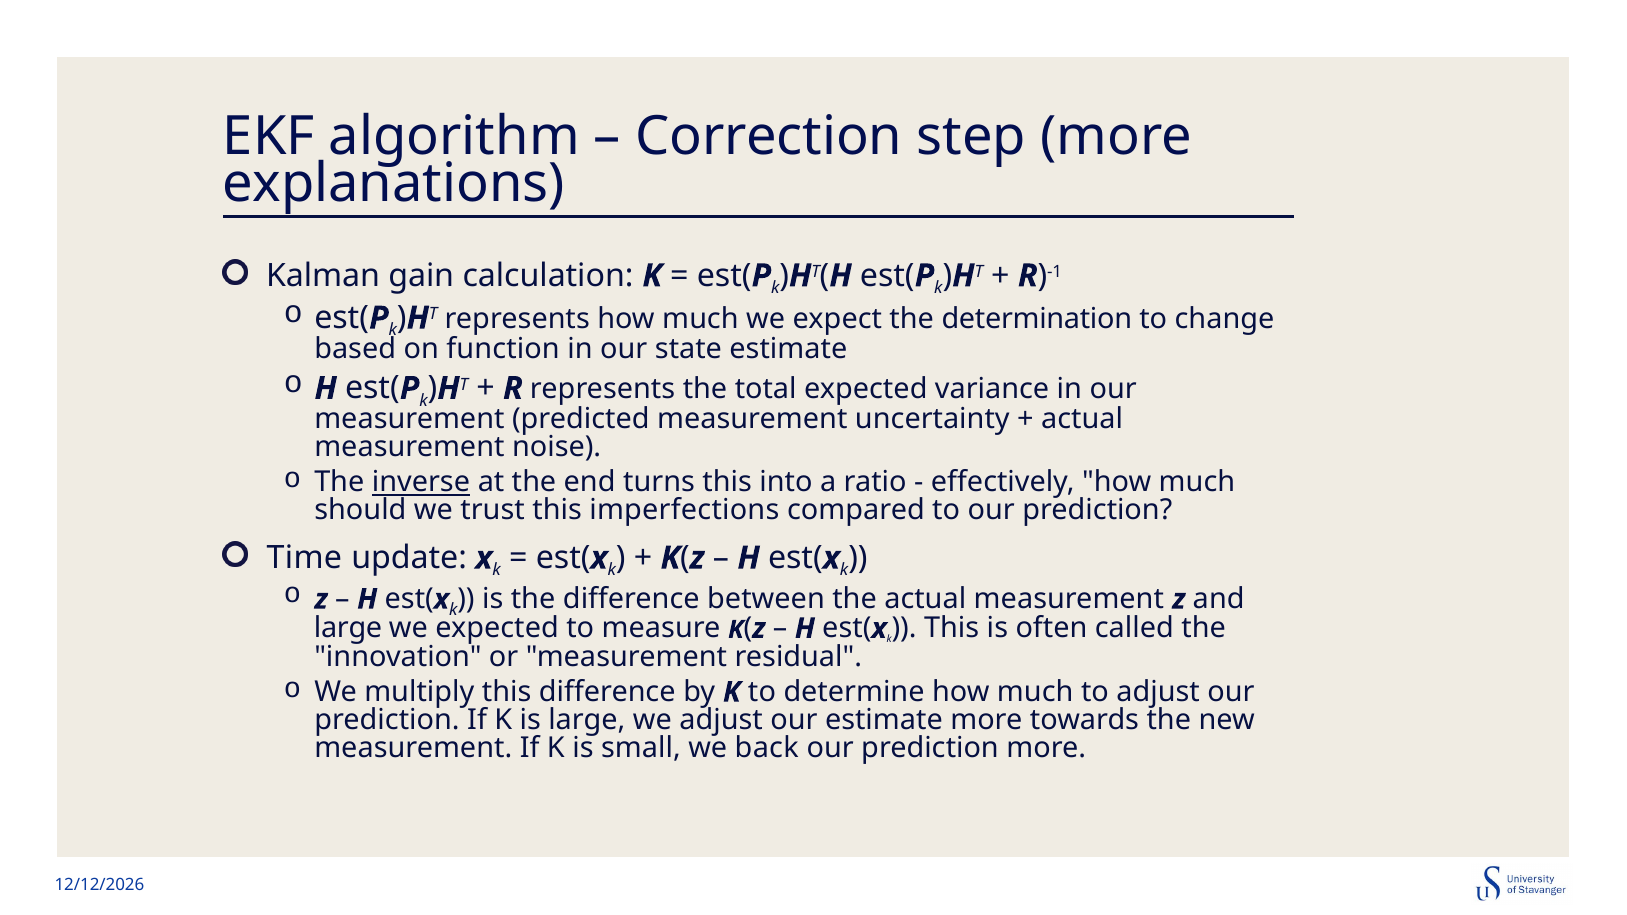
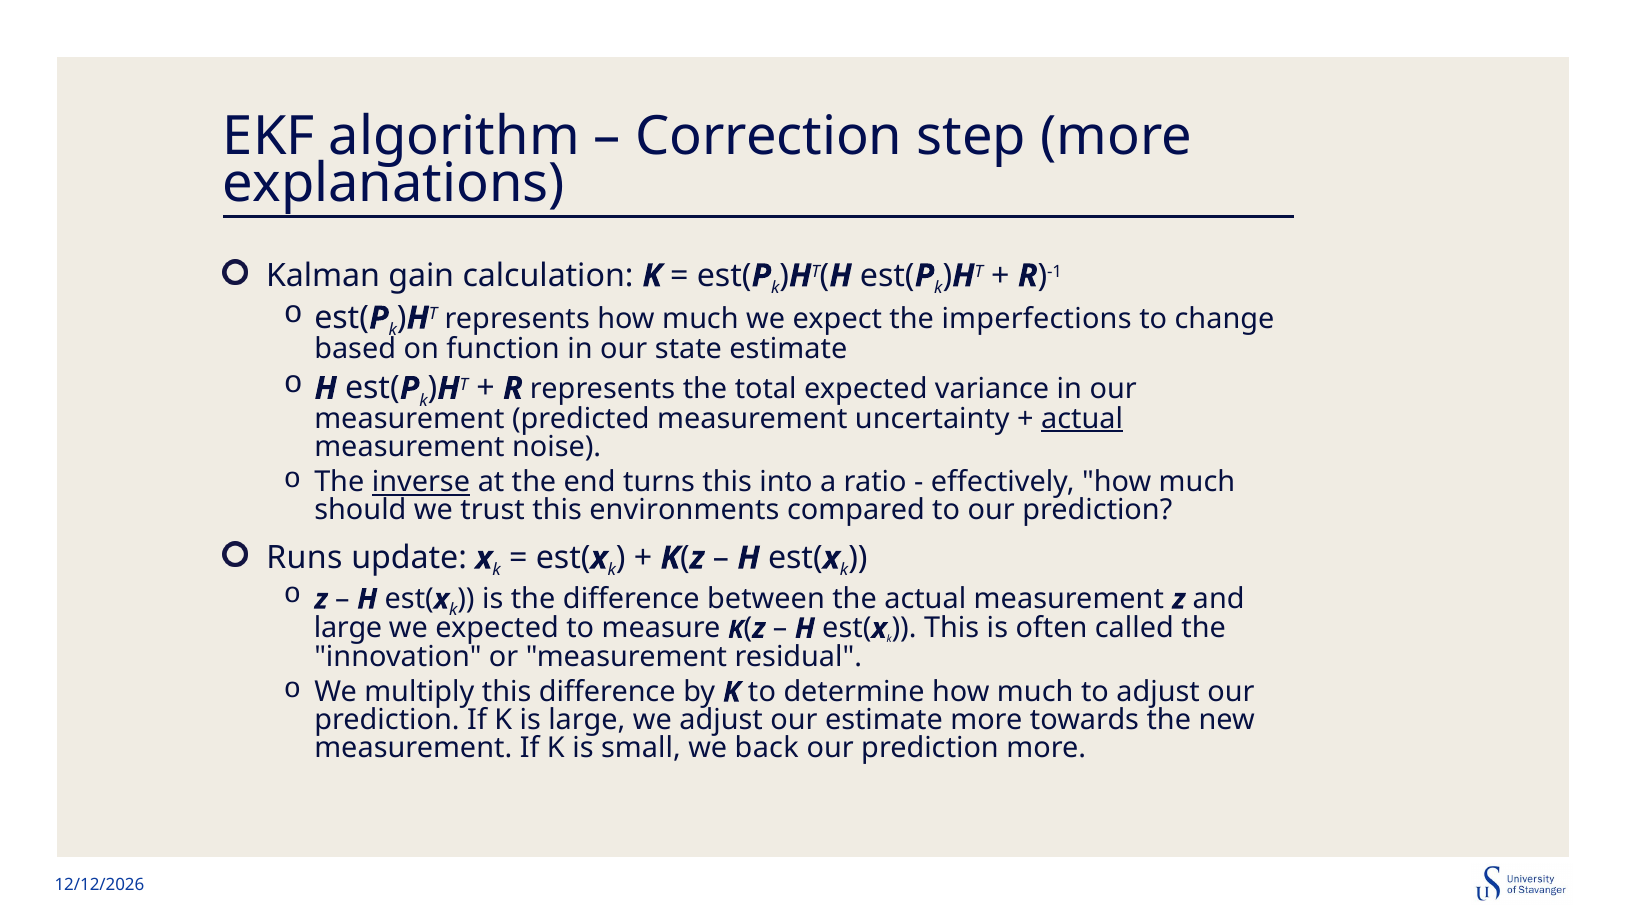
determination: determination -> imperfections (1037, 319)
actual underline: none -> present (1082, 419)
imperfections: imperfections -> environments (684, 511)
Time: Time -> Runs (304, 558)
